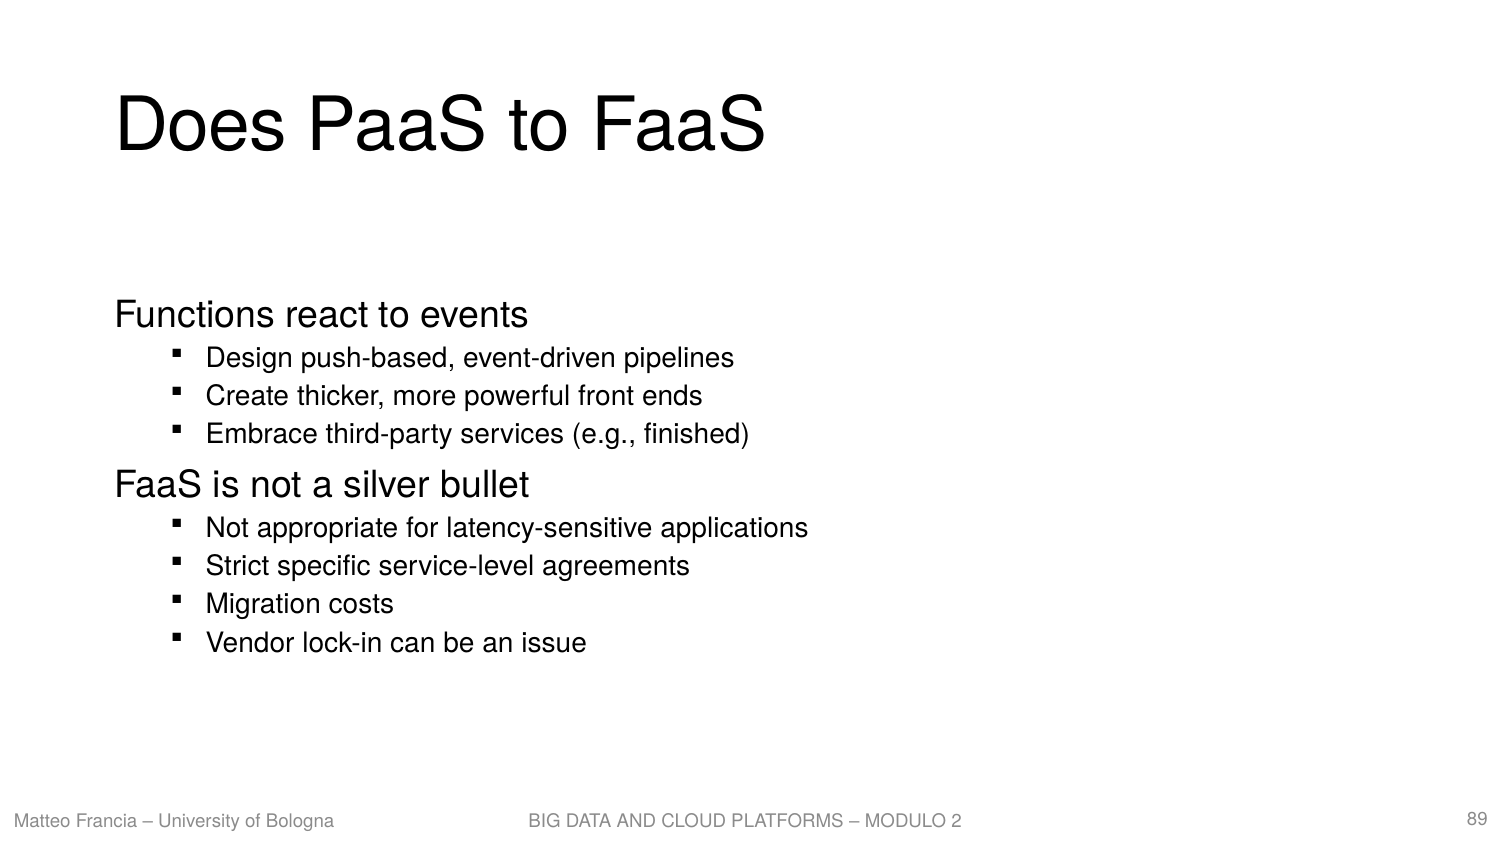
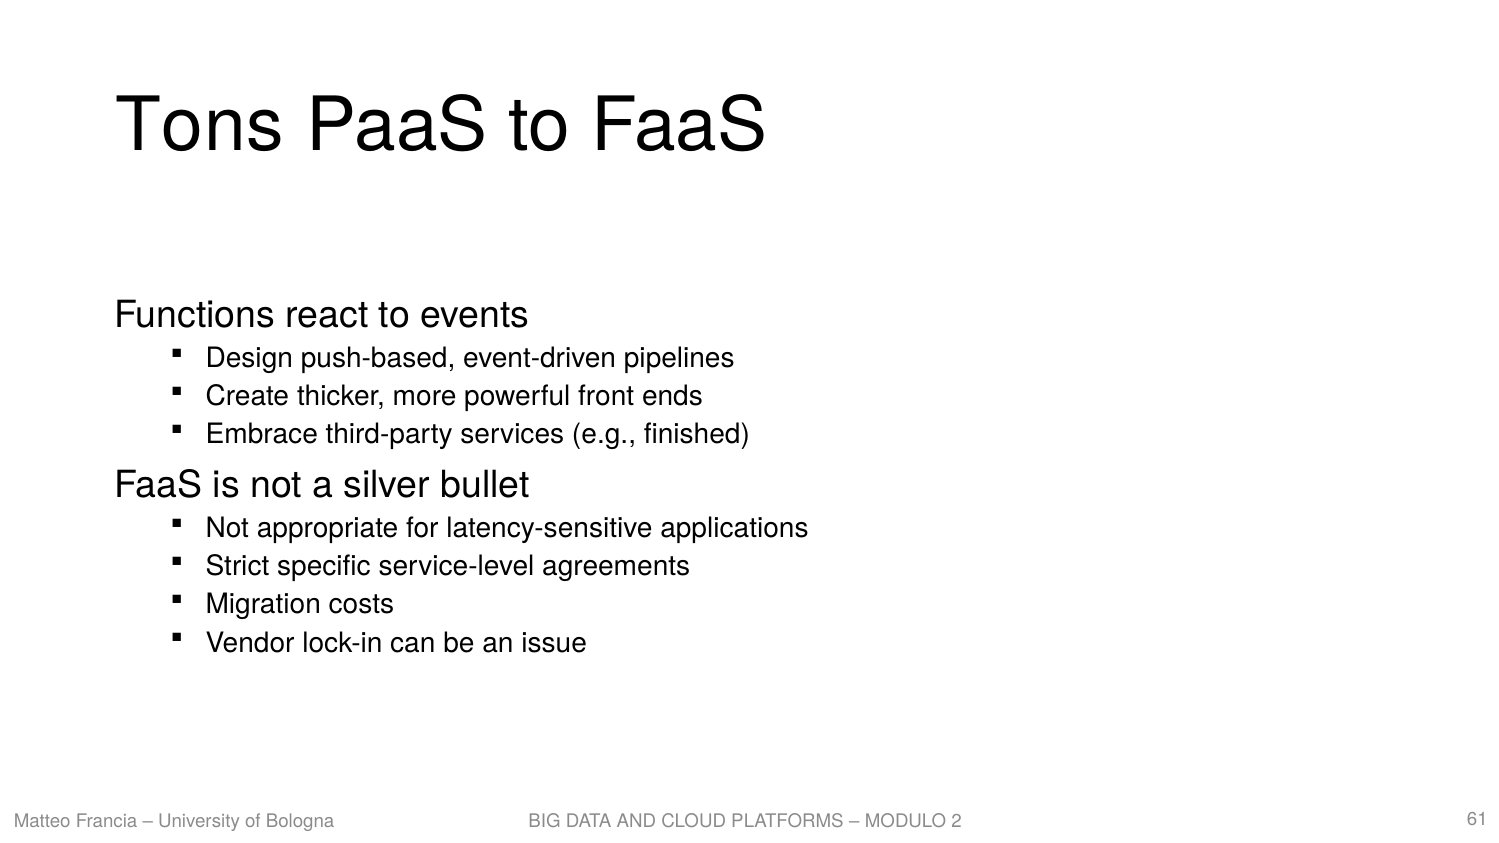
Does: Does -> Tons (200, 126)
89: 89 -> 61 (1477, 820)
